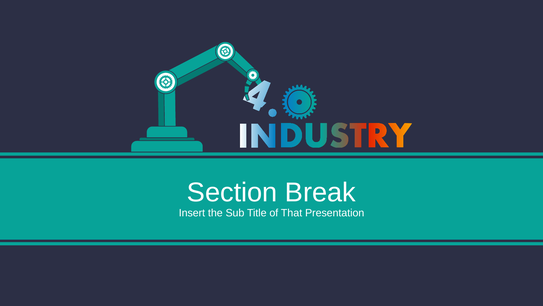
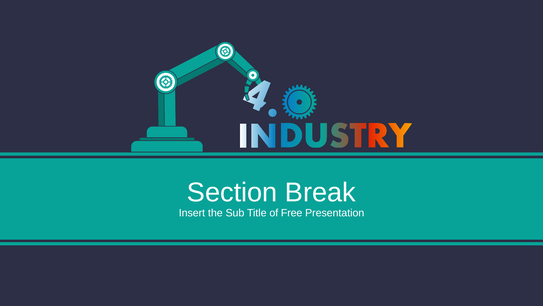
That: That -> Free (292, 212)
